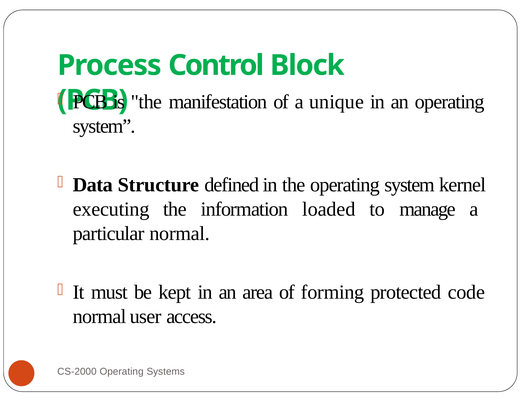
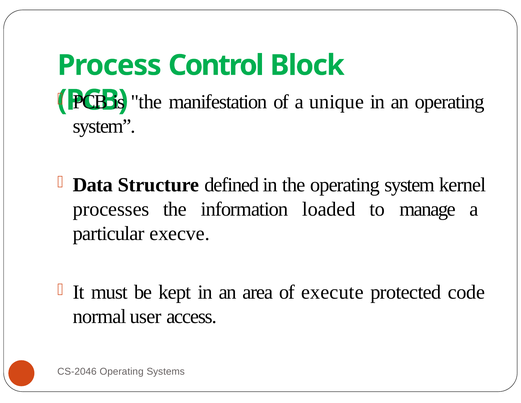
executing: executing -> processes (111, 209)
particular normal: normal -> execve (180, 233)
forming: forming -> execute (332, 292)
CS-2000: CS-2000 -> CS-2046 (77, 371)
